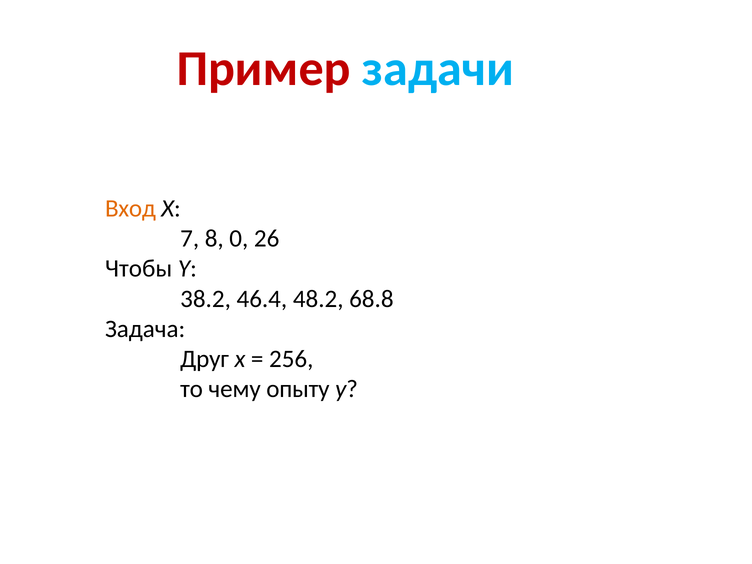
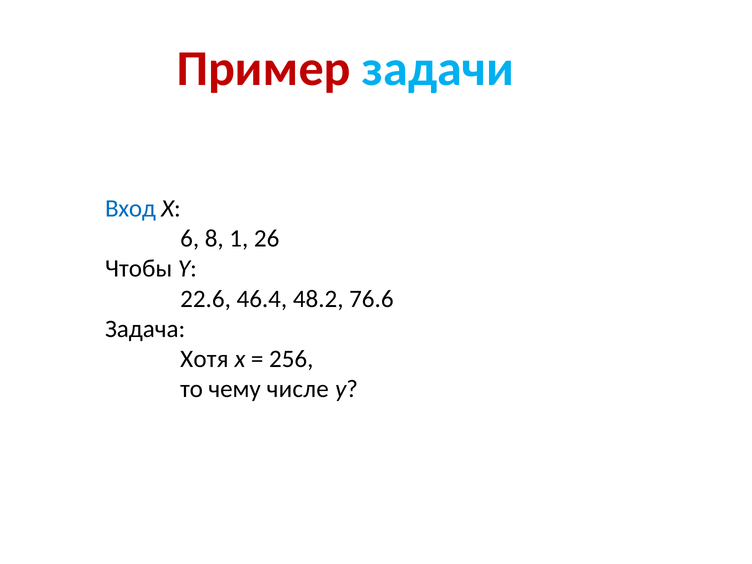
Вход colour: orange -> blue (130, 209)
7: 7 -> 6 (190, 239)
0: 0 -> 1 (239, 239)
38.2: 38.2 -> 22.6 (206, 299)
68.8: 68.8 -> 76.6 (371, 299)
Друг: Друг -> Хотя (204, 359)
опыту: опыту -> числе (298, 389)
